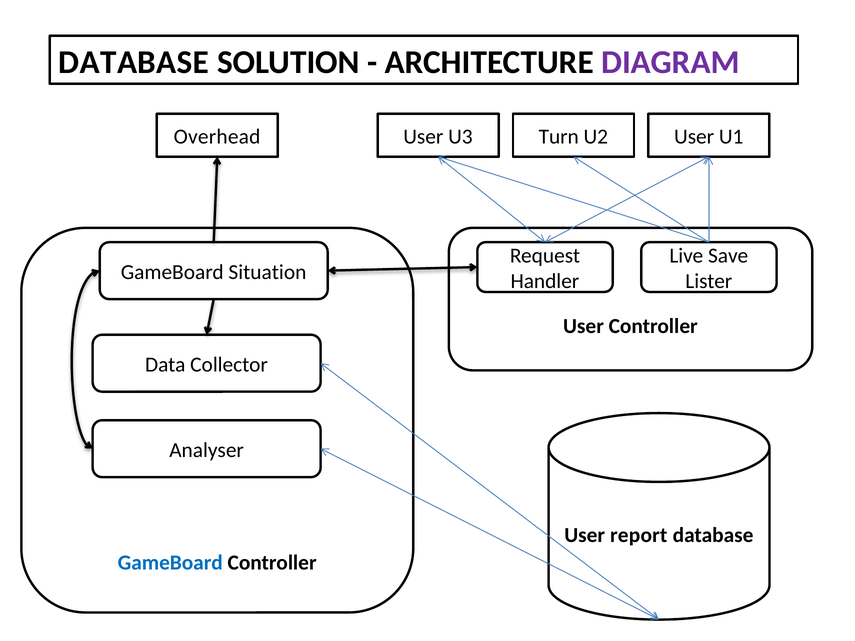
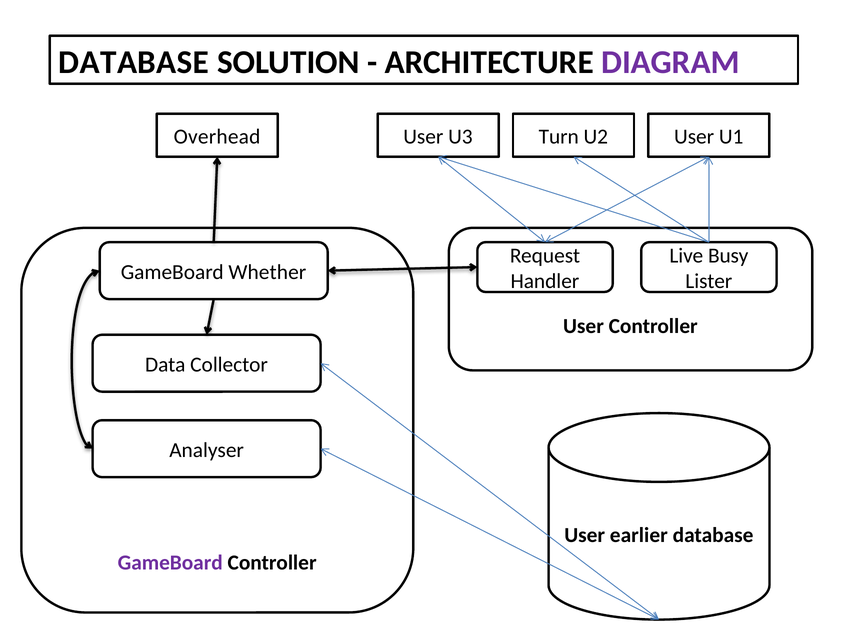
Save: Save -> Busy (728, 256)
Situation: Situation -> Whether (267, 272)
report: report -> earlier (639, 535)
GameBoard colour: blue -> purple (170, 563)
